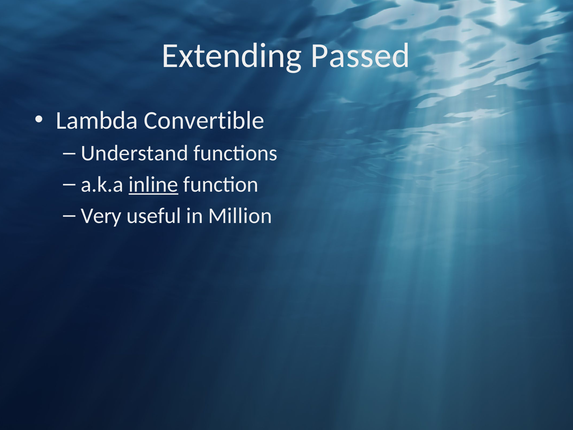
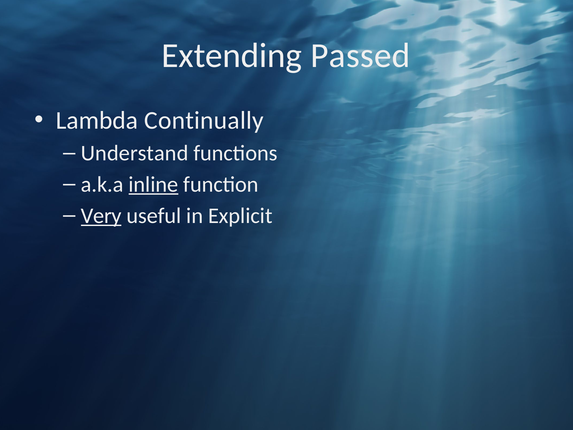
Convertible: Convertible -> Continually (204, 120)
Very underline: none -> present (101, 216)
Million: Million -> Explicit (240, 216)
